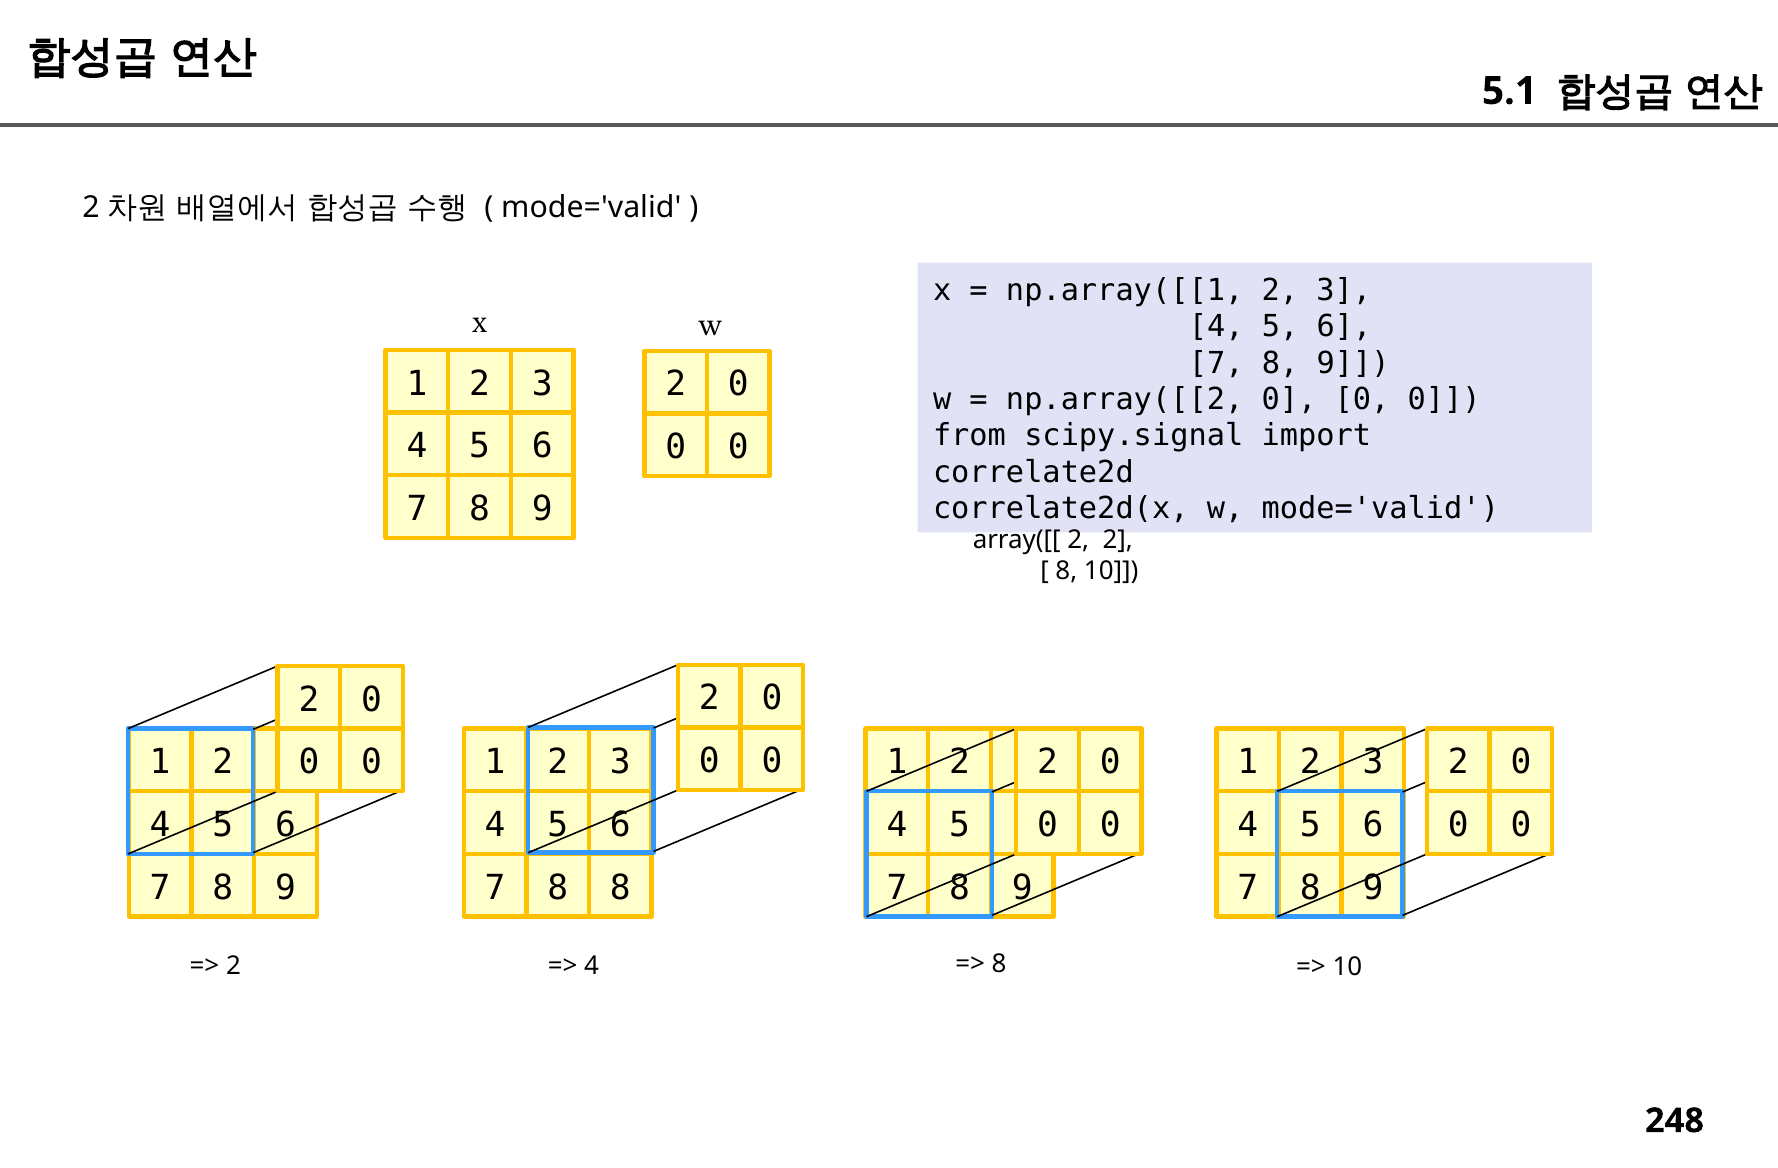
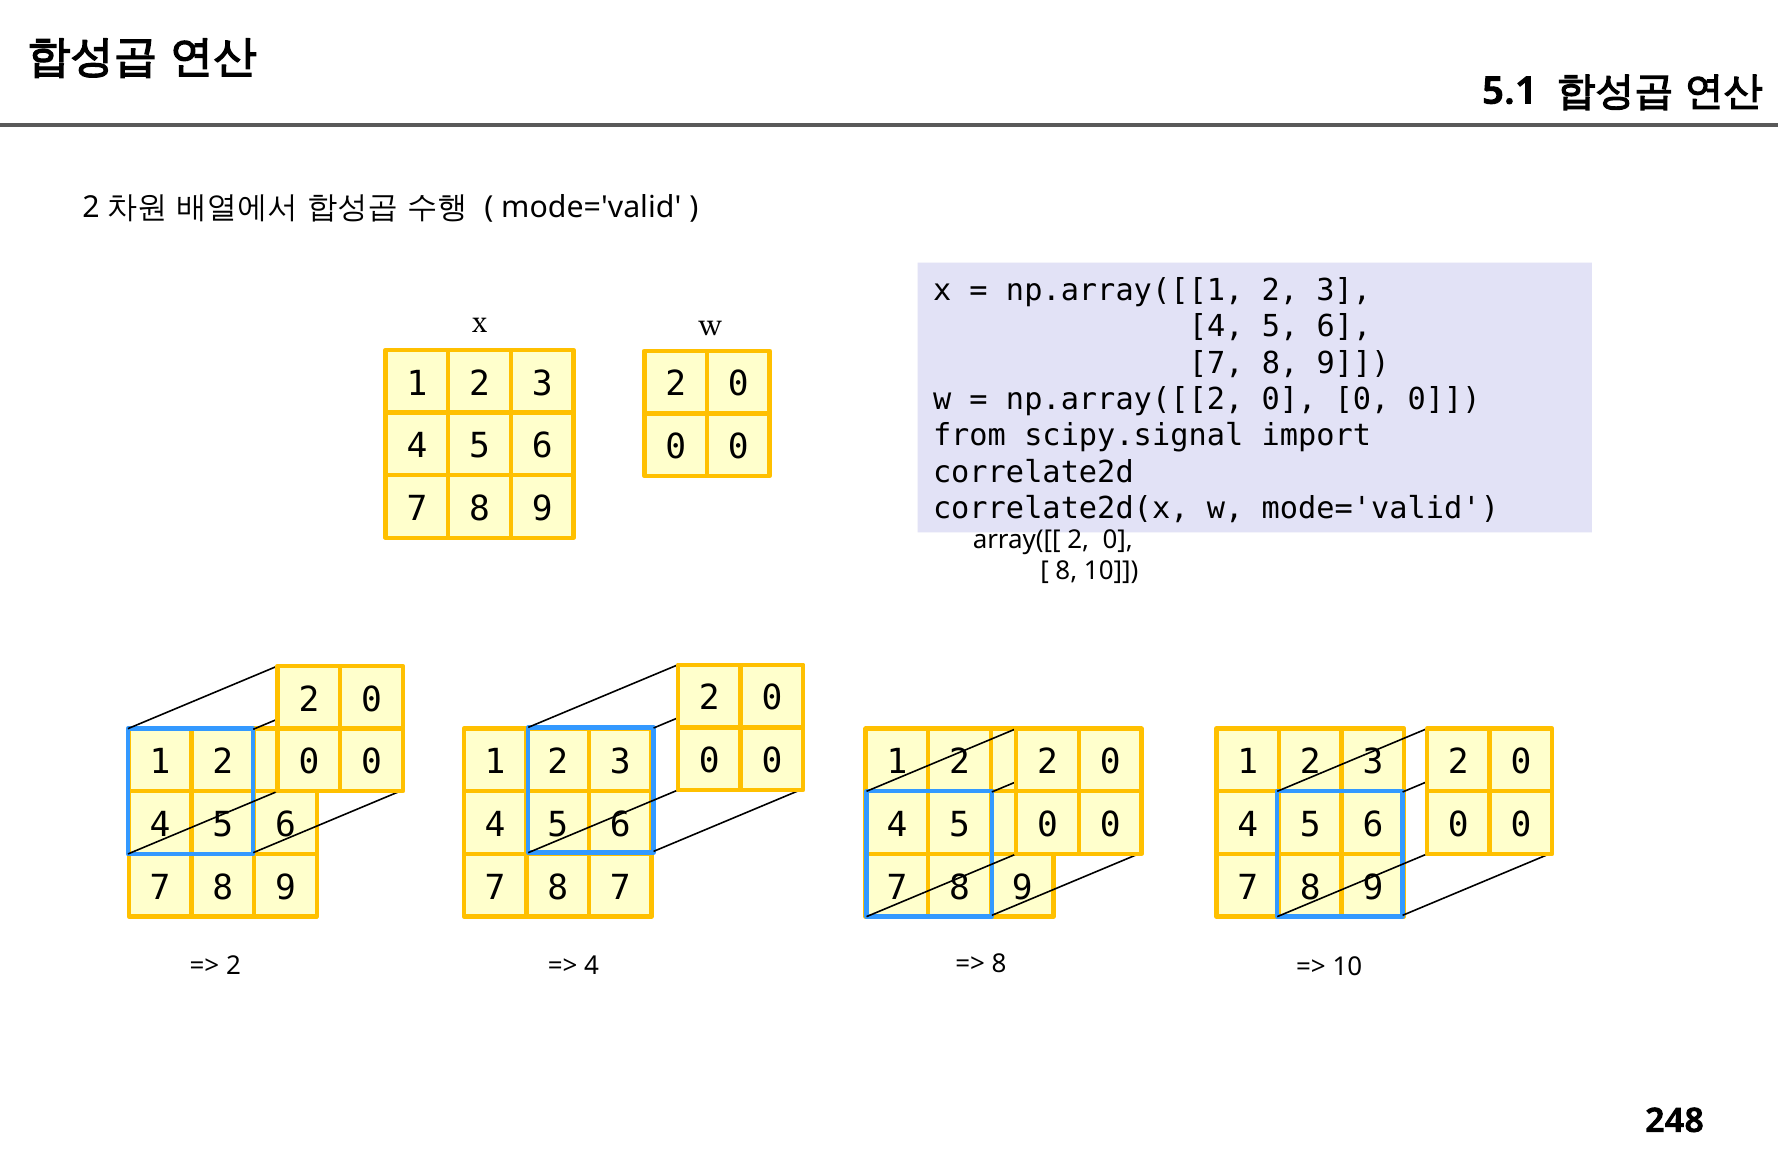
array([[ 2 2: 2 -> 0 (1118, 540)
8 8: 8 -> 7 (620, 887)
